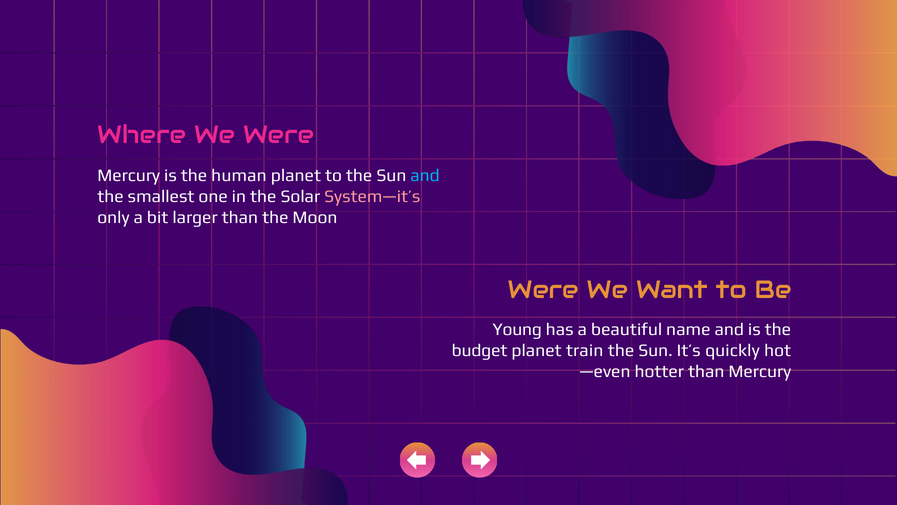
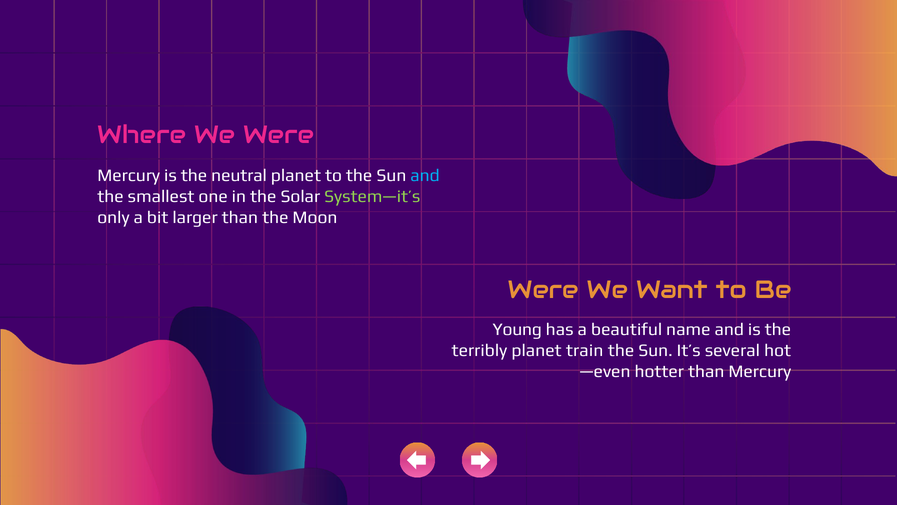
human: human -> neutral (239, 175)
System—it’s colour: pink -> light green (372, 196)
budget: budget -> terribly (479, 350)
quickly: quickly -> several (732, 350)
